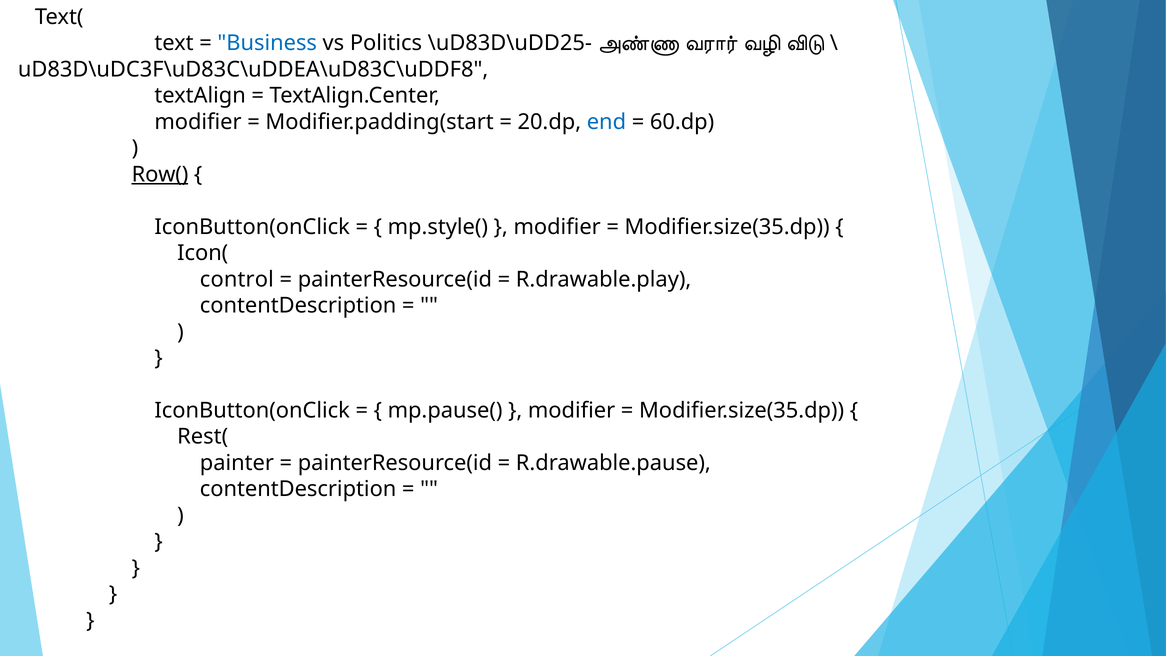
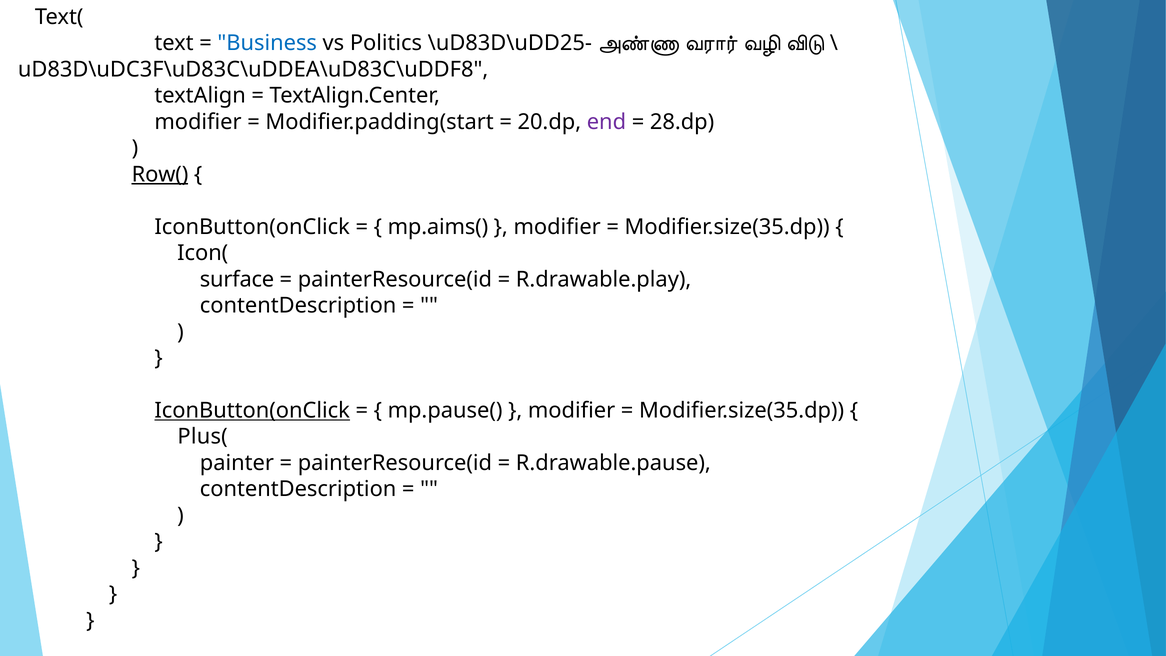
end colour: blue -> purple (606, 122)
60.dp: 60.dp -> 28.dp (682, 122)
mp.style(: mp.style( -> mp.aims( (438, 227)
control: control -> surface (237, 279)
IconButton(onClick underline: none -> present (252, 410)
Rest(: Rest( -> Plus( (203, 437)
